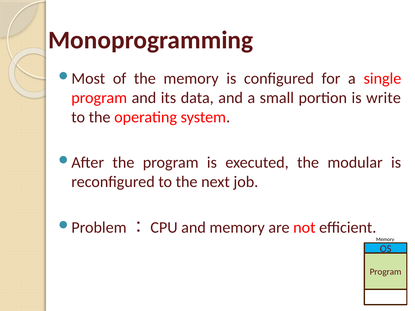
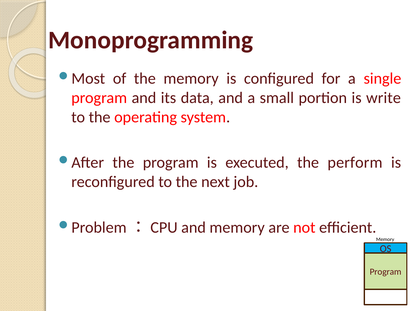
modular: modular -> perform (355, 163)
